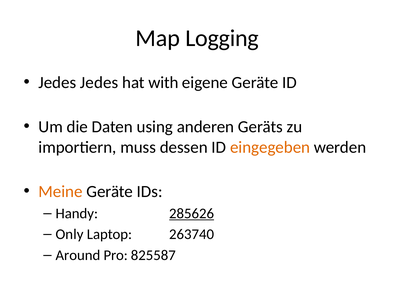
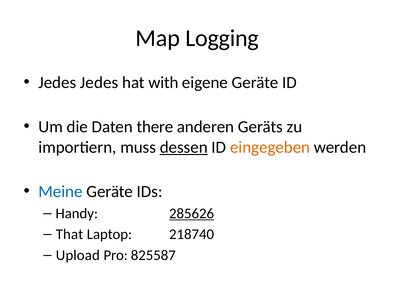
using: using -> there (155, 127)
dessen underline: none -> present (184, 147)
Meine colour: orange -> blue (60, 191)
Only: Only -> That (70, 234)
263740: 263740 -> 218740 (192, 234)
Around: Around -> Upload (78, 255)
